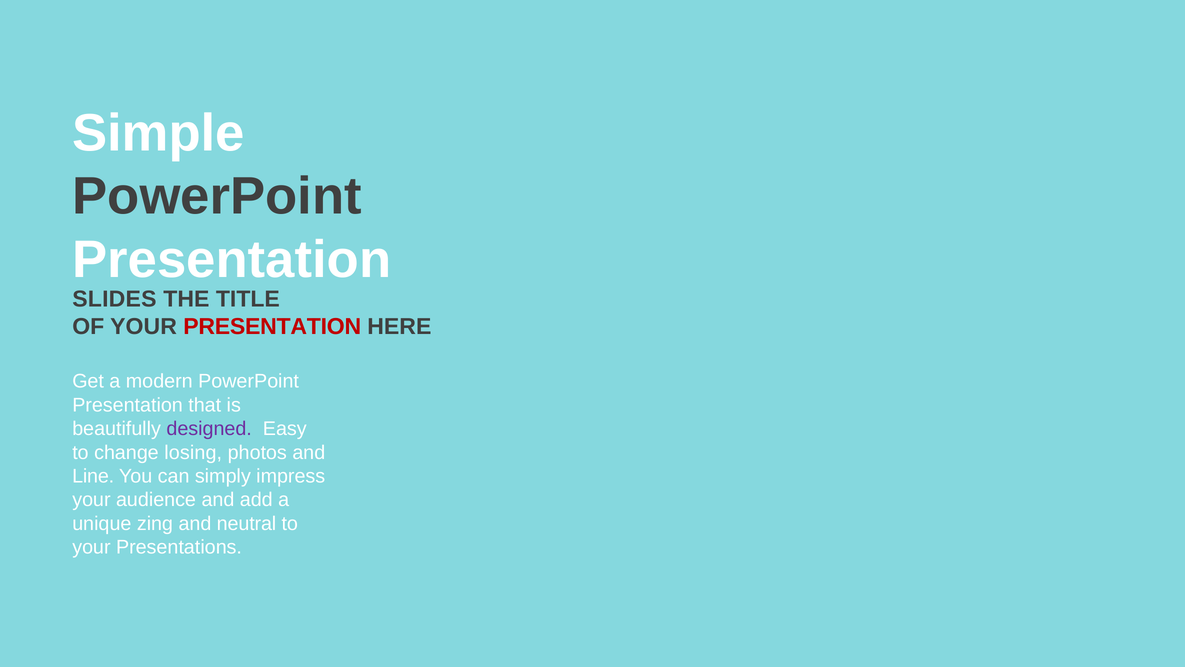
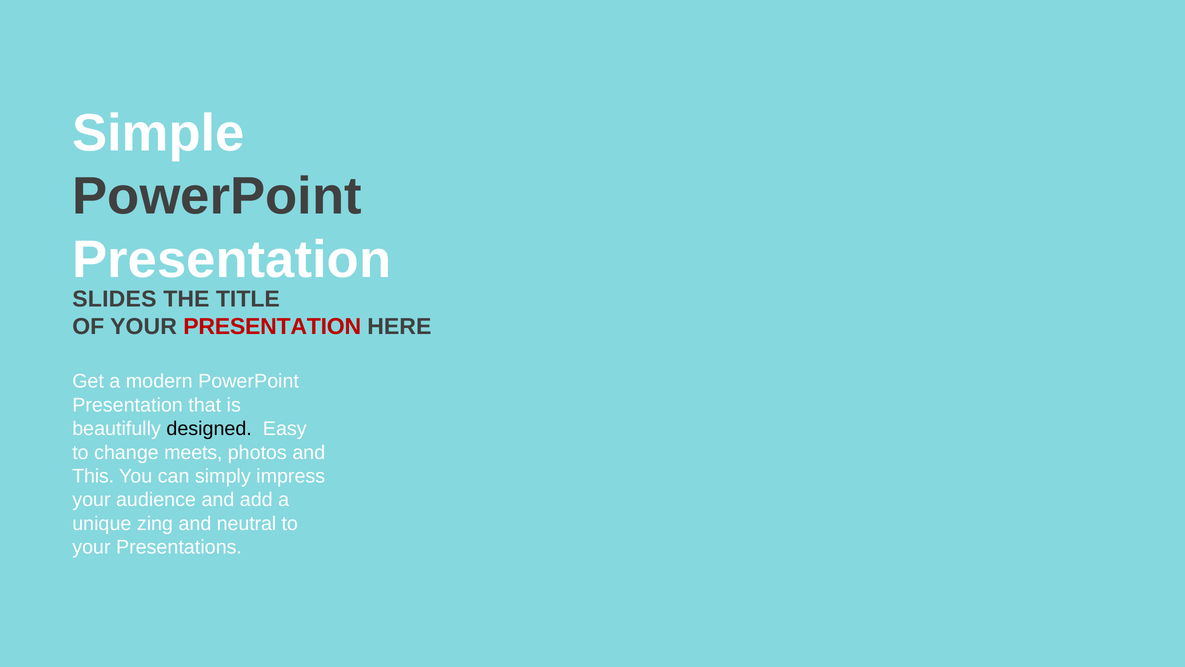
designed colour: purple -> black (209, 429)
losing: losing -> meets (193, 452)
Line: Line -> This (93, 476)
